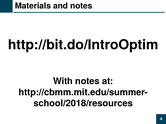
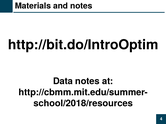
With: With -> Data (63, 82)
